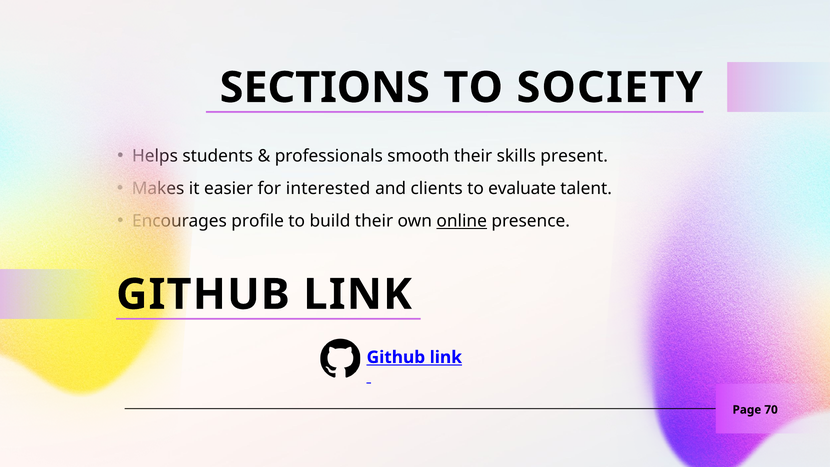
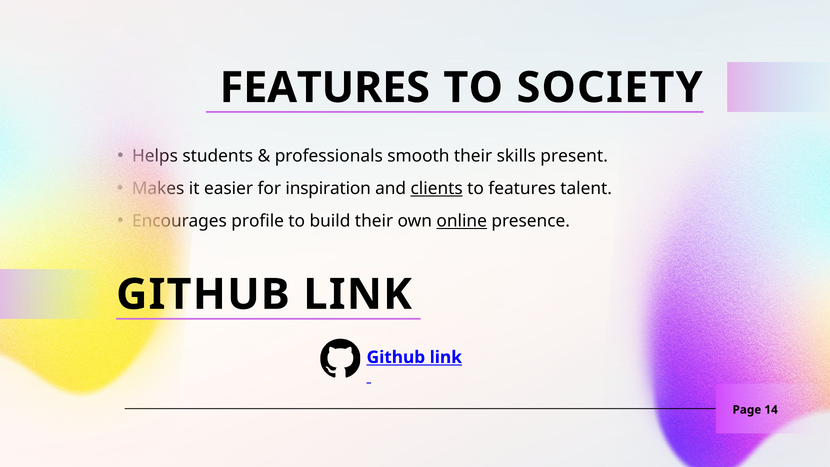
SECTIONS: SECTIONS -> FEATURES (325, 88)
interested: interested -> inspiration (328, 189)
clients underline: none -> present (437, 189)
to evaluate: evaluate -> features (522, 189)
70: 70 -> 14 (771, 410)
